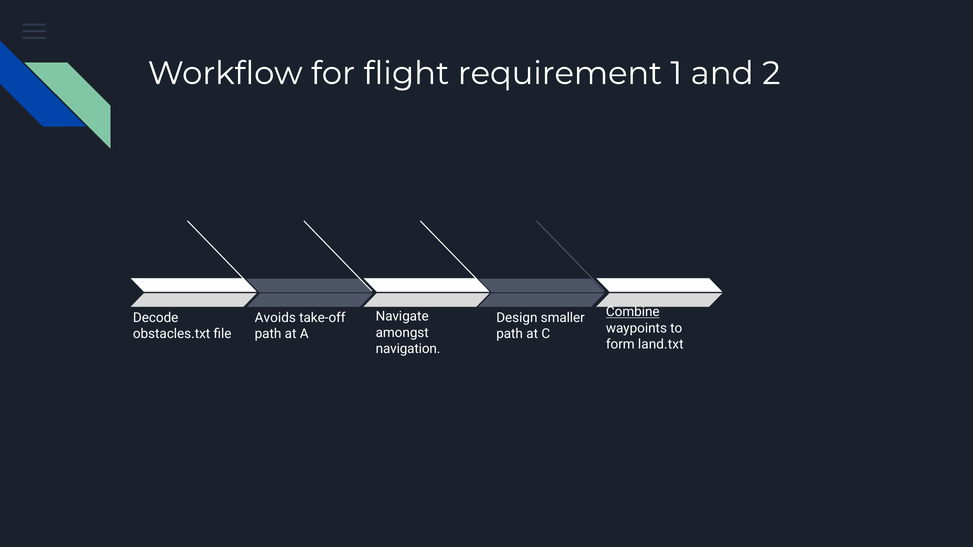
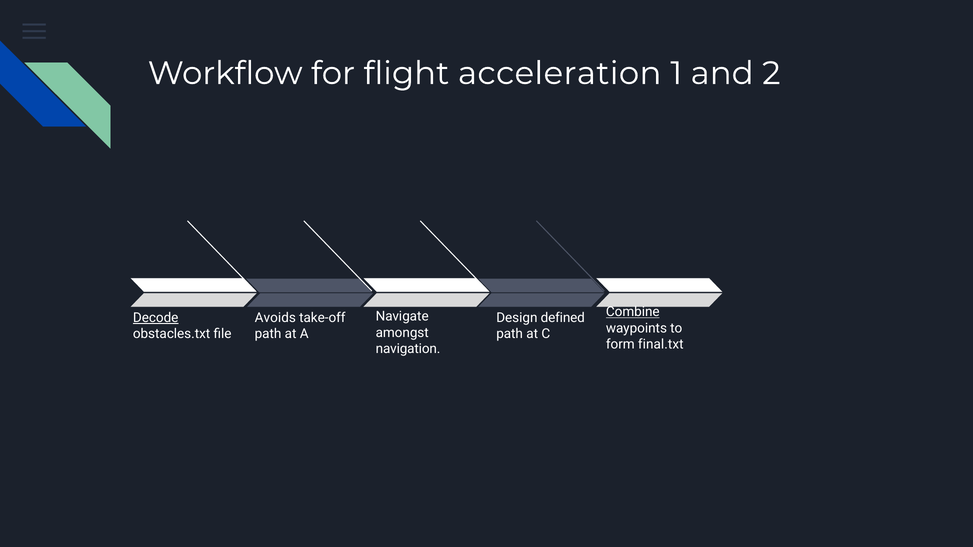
requirement: requirement -> acceleration (560, 73)
Decode underline: none -> present (156, 318)
smaller: smaller -> defined (563, 318)
land.txt: land.txt -> final.txt (661, 345)
